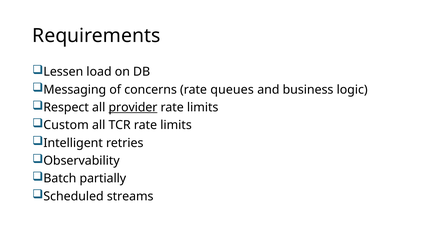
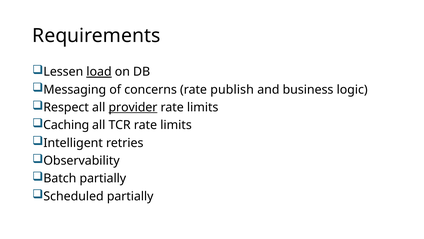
load underline: none -> present (99, 72)
queues: queues -> publish (232, 89)
Custom: Custom -> Caching (66, 125)
Scheduled streams: streams -> partially (130, 196)
